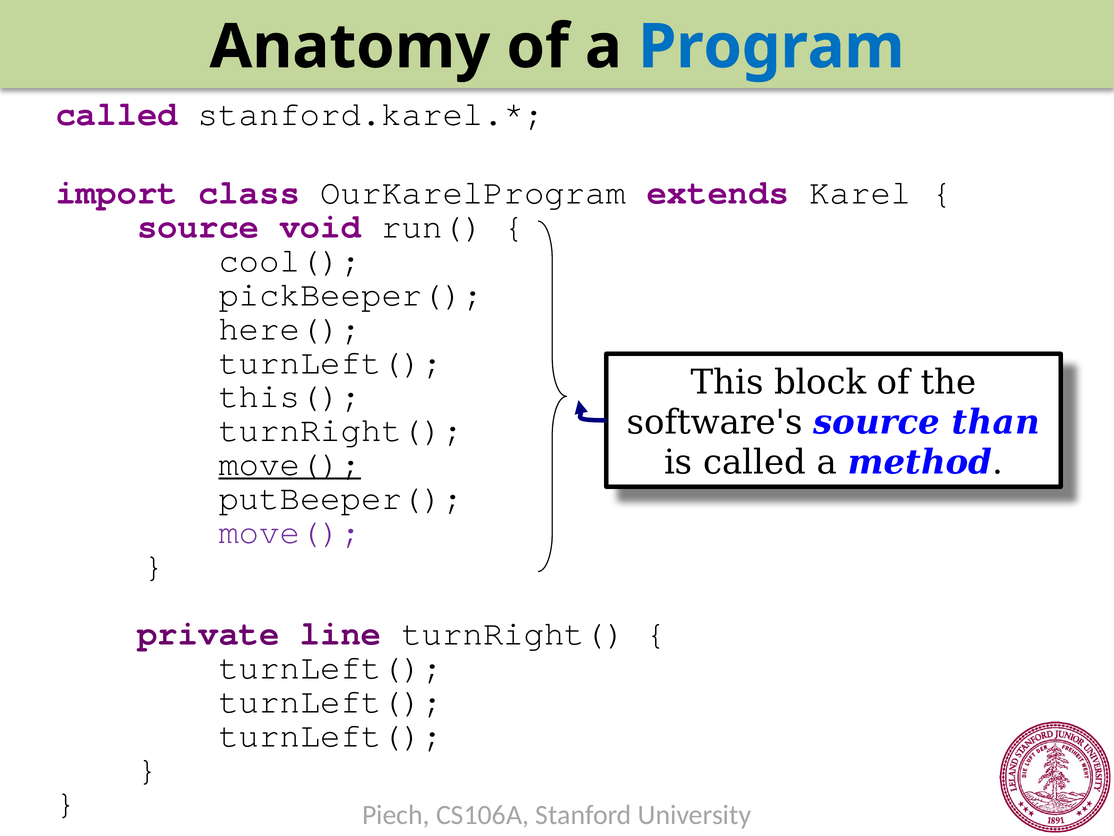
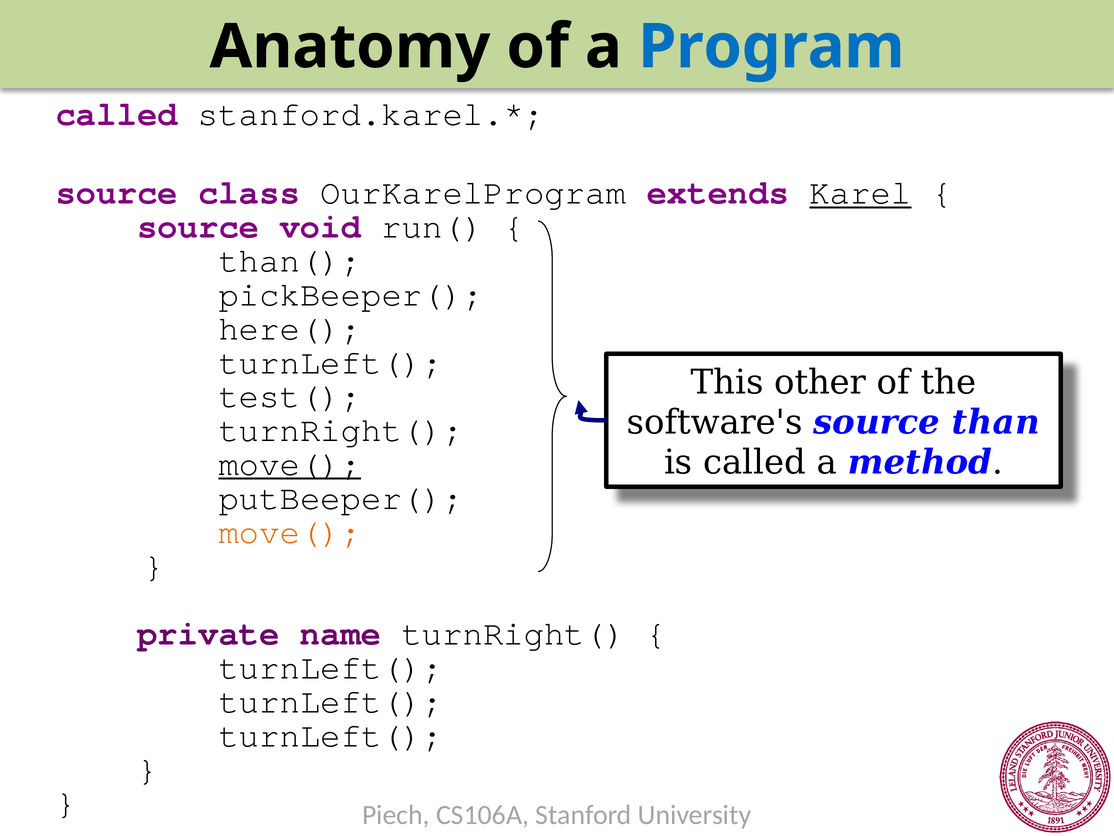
import: import -> source (117, 193)
Karel underline: none -> present (860, 193)
cool(: cool( -> than( (290, 260)
block: block -> other (820, 382)
this(: this( -> test( (290, 396)
move( colour: purple -> orange (290, 532)
line: line -> name (341, 633)
